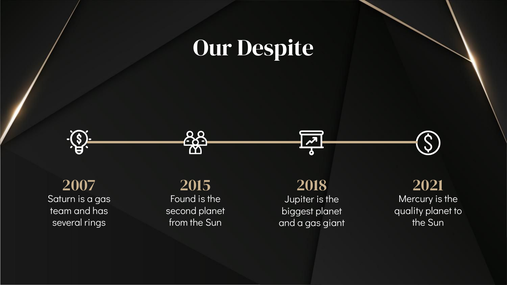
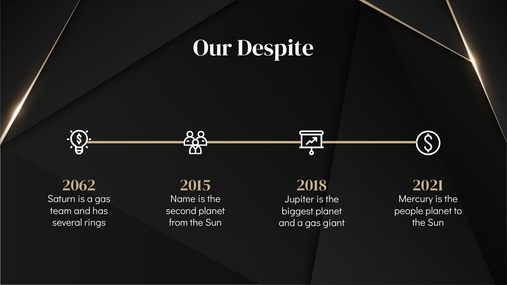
2007: 2007 -> 2062 (79, 185)
Found: Found -> Name (183, 199)
quality: quality -> people (409, 211)
